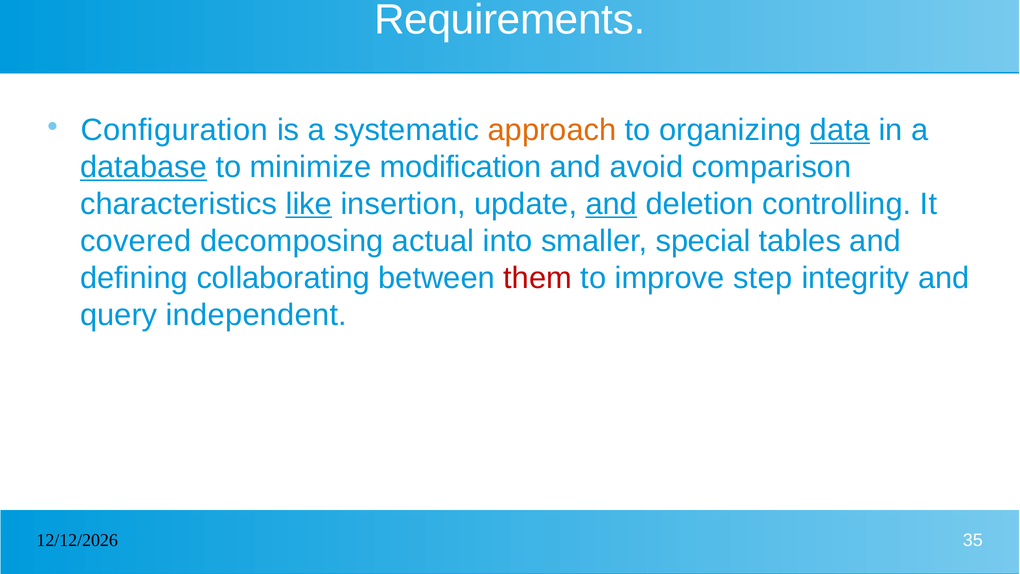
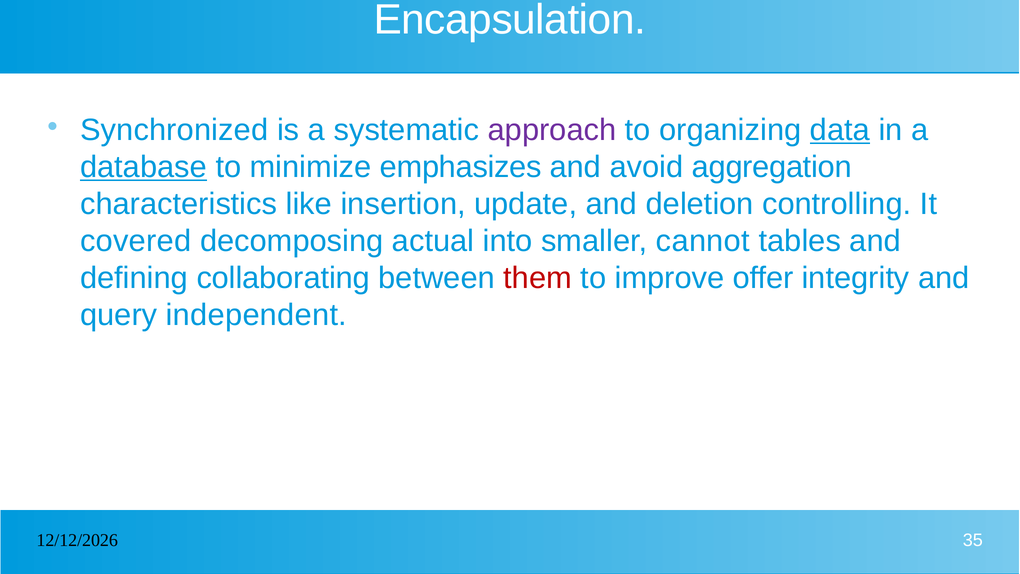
Requirements: Requirements -> Encapsulation (510, 20)
Configuration: Configuration -> Synchronized (174, 130)
approach colour: orange -> purple (552, 130)
modification: modification -> emphasizes (461, 167)
comparison: comparison -> aggregation (772, 167)
like underline: present -> none (309, 204)
and underline: present -> none (611, 204)
special: special -> cannot (703, 241)
step: step -> offer (763, 278)
